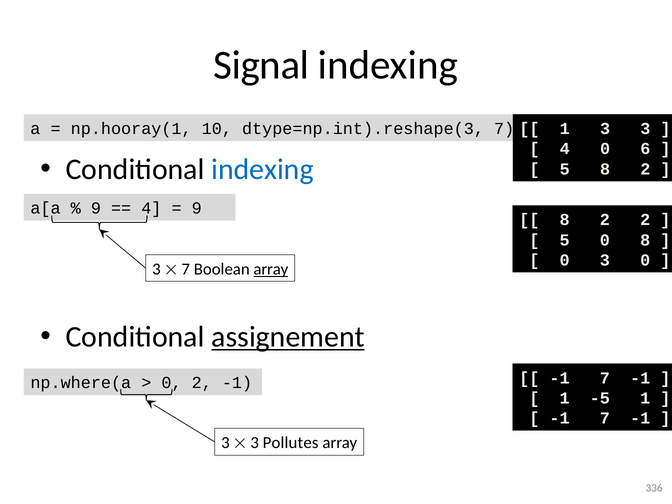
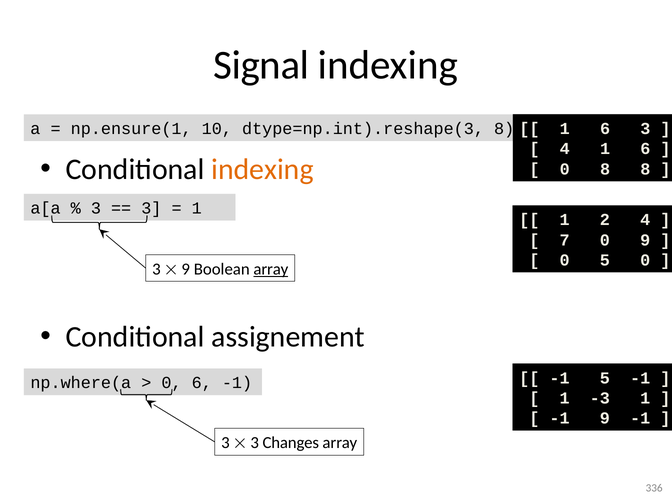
3: 3 -> 6 (605, 129)
np.hooray(1: np.hooray(1 -> np.ensure(1 (131, 129)
dtype=np.int).reshape(3 7: 7 -> 8 (504, 129)
4 0: 0 -> 1 (605, 149)
indexing colour: blue -> orange (263, 170)
5: 5 -> 0 (565, 169)
2: 2 -> 8 (645, 169)
9: 9 -> 3 (96, 208)
4: 4 -> 3 (151, 208)
9: 9 -> 1 (197, 208)
8: 8 -> 1 (565, 220)
2 2: 2 -> 4 (645, 220)
5: 5 -> 7 (565, 240)
0 8: 8 -> 9 (645, 240)
0 3: 3 -> 5 (605, 260)
7: 7 -> 9 (186, 269)
assignement underline: present -> none (288, 337)
7: 7 -> 5 (605, 378)
0 2: 2 -> 6 (202, 383)
-5: -5 -> -3 (600, 398)
7: 7 -> 9 (605, 418)
Pollutes: Pollutes -> Changes (291, 443)
